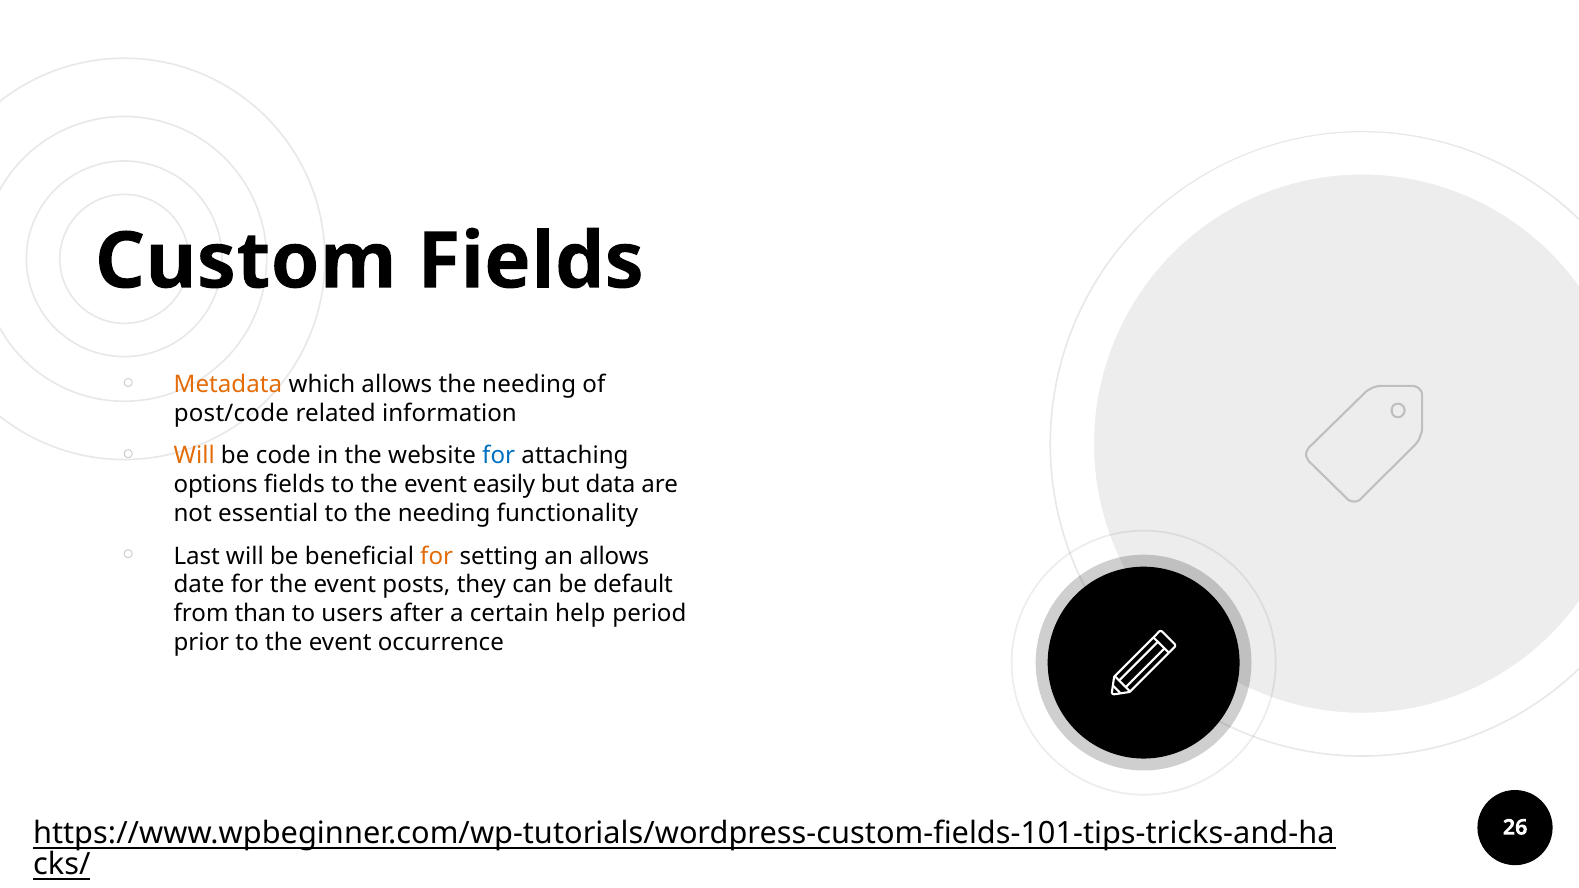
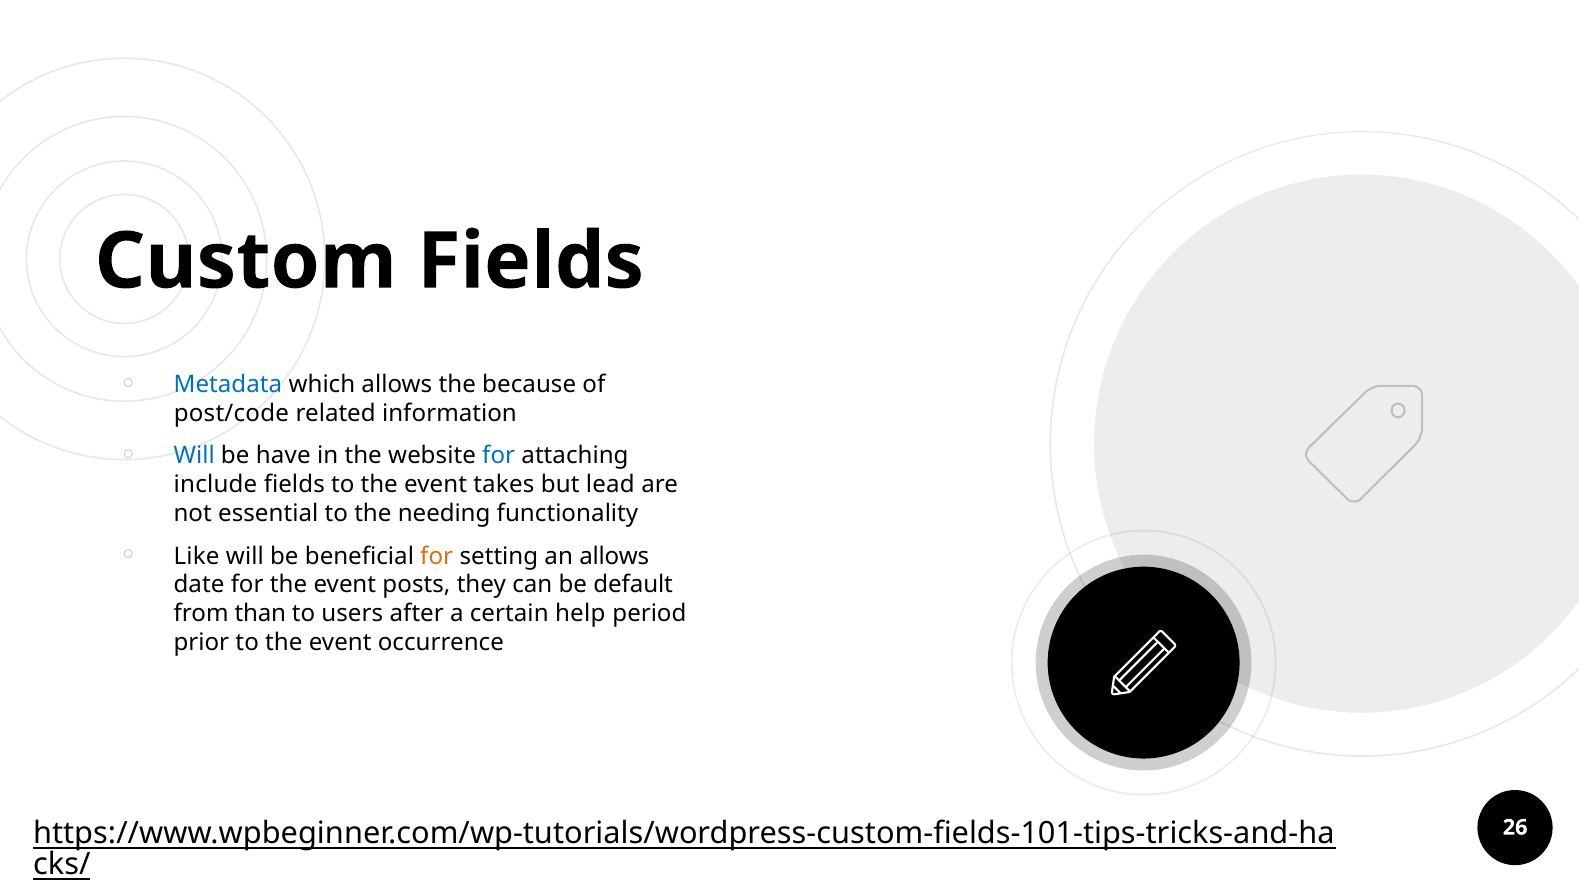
Metadata colour: orange -> blue (228, 385)
allows the needing: needing -> because (529, 385)
Will colour: orange -> blue (194, 456)
code: code -> have (283, 456)
options: options -> include (215, 485)
easily: easily -> takes (504, 485)
data: data -> lead (610, 485)
Last: Last -> Like (197, 556)
